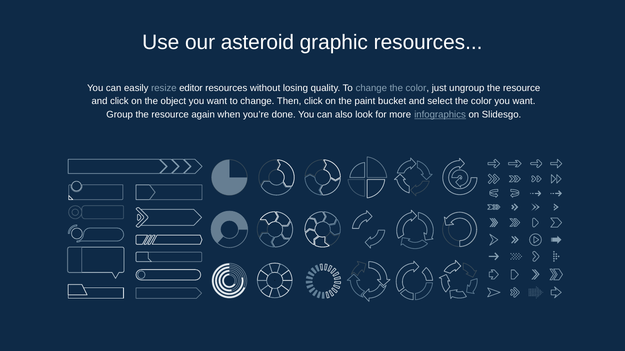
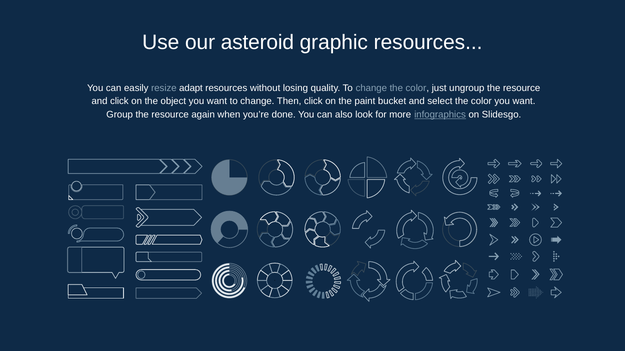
editor: editor -> adapt (191, 88)
